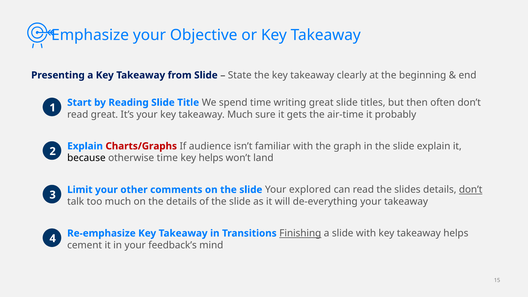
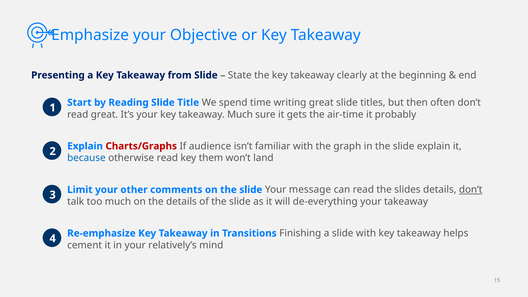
because colour: black -> blue (86, 158)
otherwise time: time -> read (167, 158)
key helps: helps -> them (211, 158)
explored: explored -> message (310, 190)
Finishing underline: present -> none (300, 233)
feedback’s: feedback’s -> relatively’s (173, 245)
